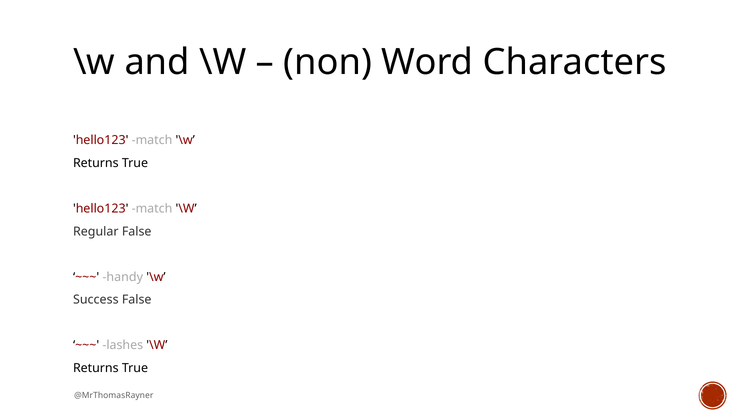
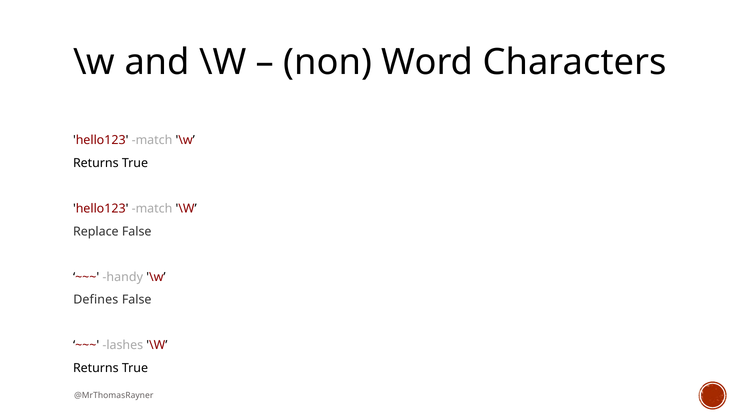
Regular: Regular -> Replace (96, 232)
Success: Success -> Defines (96, 300)
